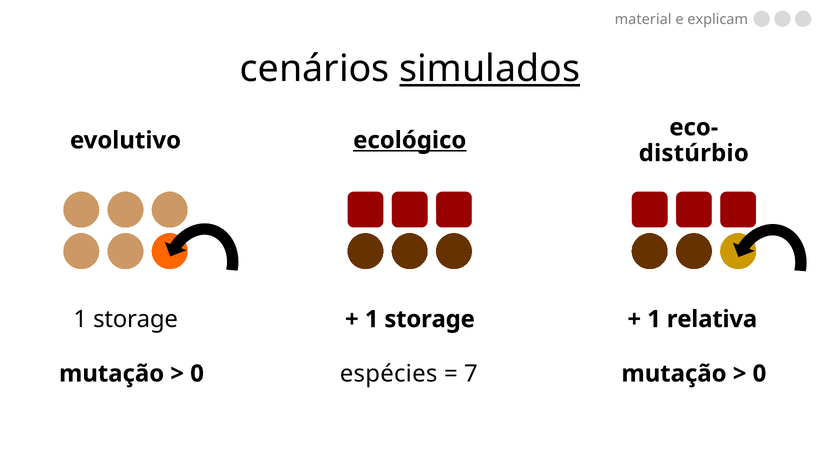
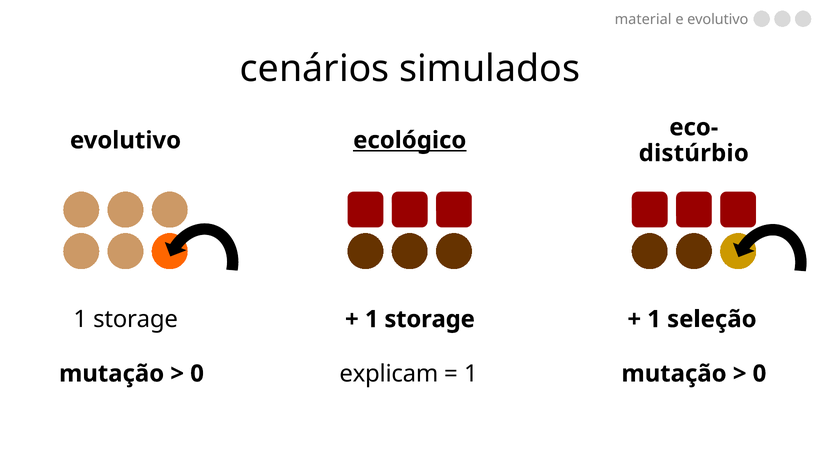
e explicam: explicam -> evolutivo (718, 19)
simulados underline: present -> none (490, 69)
relativa: relativa -> seleção (712, 319)
espécies: espécies -> explicam (389, 374)
7: 7 -> 1 (471, 374)
